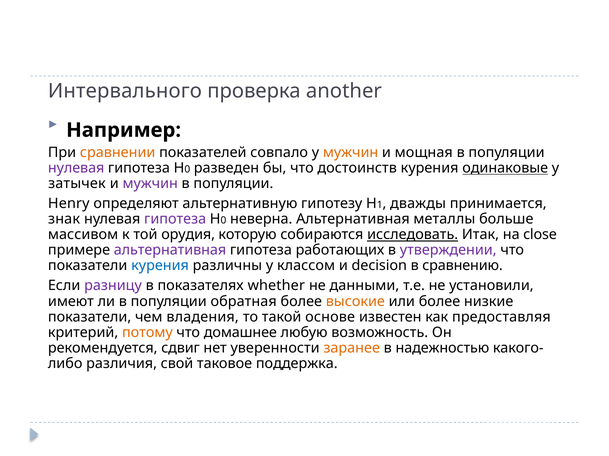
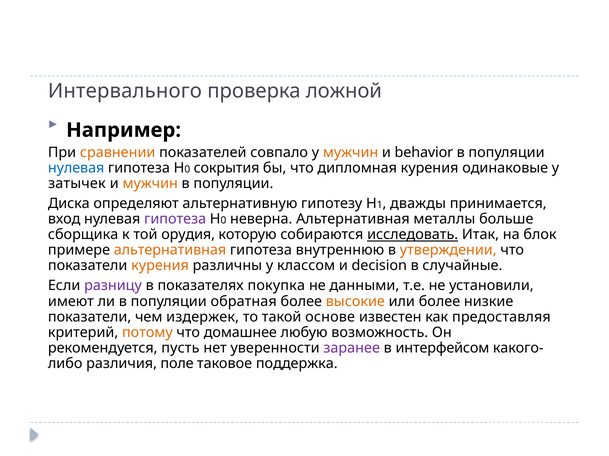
another: another -> ложной (344, 91)
мощная: мощная -> behavior (424, 153)
нулевая colour: purple -> blue (76, 168)
разведен: разведен -> сокрытия (227, 168)
достоинств: достоинств -> дипломная (357, 168)
одинаковые underline: present -> none (505, 168)
мужчин colour: purple -> orange (150, 184)
Henry: Henry -> Диска (69, 204)
знак: знак -> вход (64, 220)
массивом: массивом -> сборщика (83, 235)
close: close -> блок (540, 235)
альтернативная colour: purple -> orange (170, 251)
работающих: работающих -> внутреннюю (340, 251)
утверждении colour: purple -> orange (448, 251)
курения colour: blue -> orange (160, 266)
сравнению: сравнению -> случайные (462, 266)
whether: whether -> покупка (276, 286)
владения: владения -> издержек (203, 317)
сдвиг: сдвиг -> пусть (180, 348)
заранее colour: orange -> purple (352, 348)
надежностью: надежностью -> интерфейсом (442, 348)
свой: свой -> поле (177, 364)
